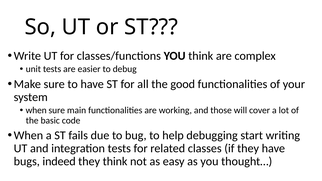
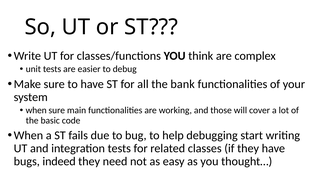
good: good -> bank (183, 84)
they think: think -> need (115, 162)
